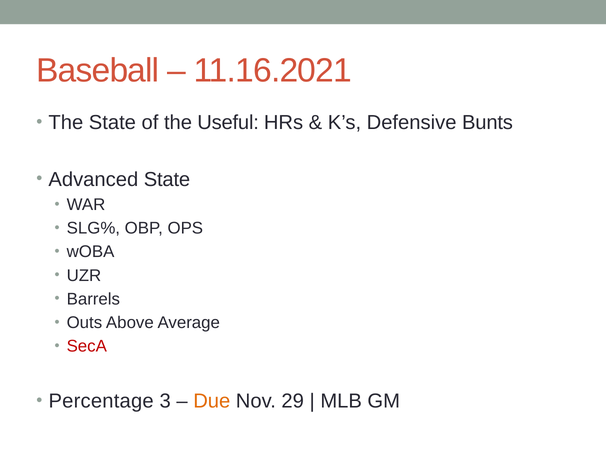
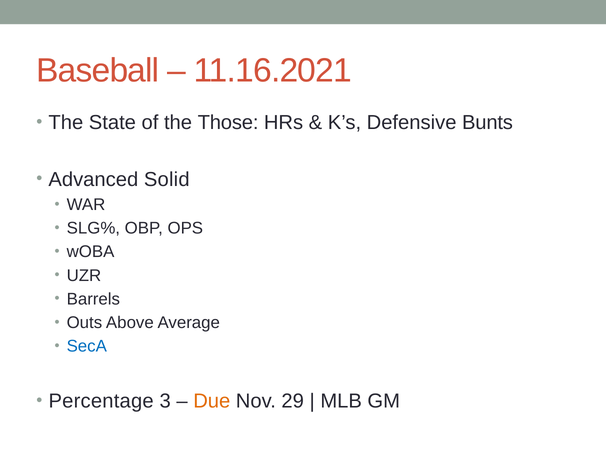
Useful: Useful -> Those (228, 123)
Advanced State: State -> Solid (167, 179)
SecA colour: red -> blue (87, 346)
